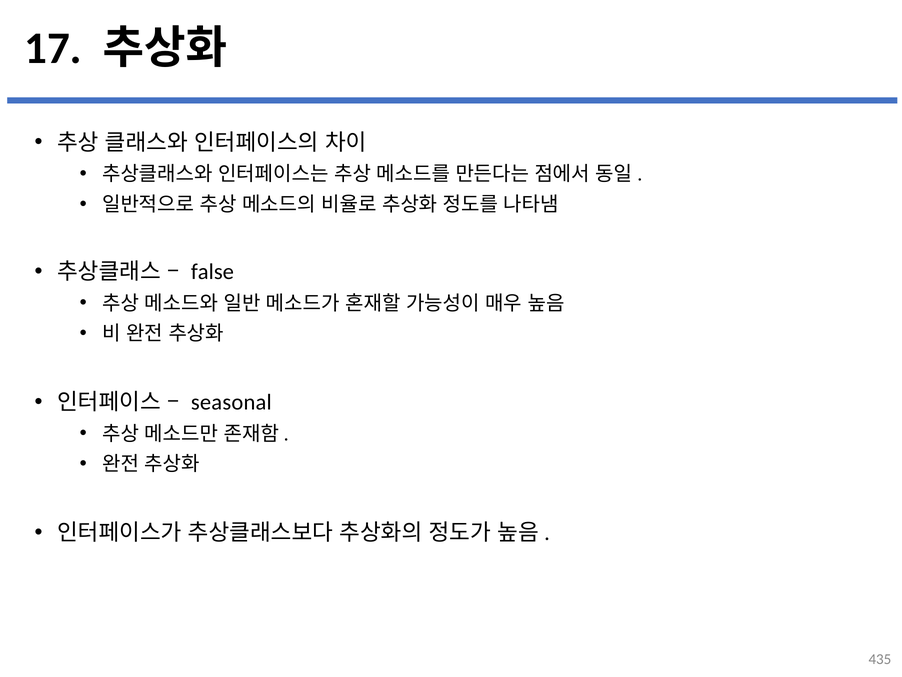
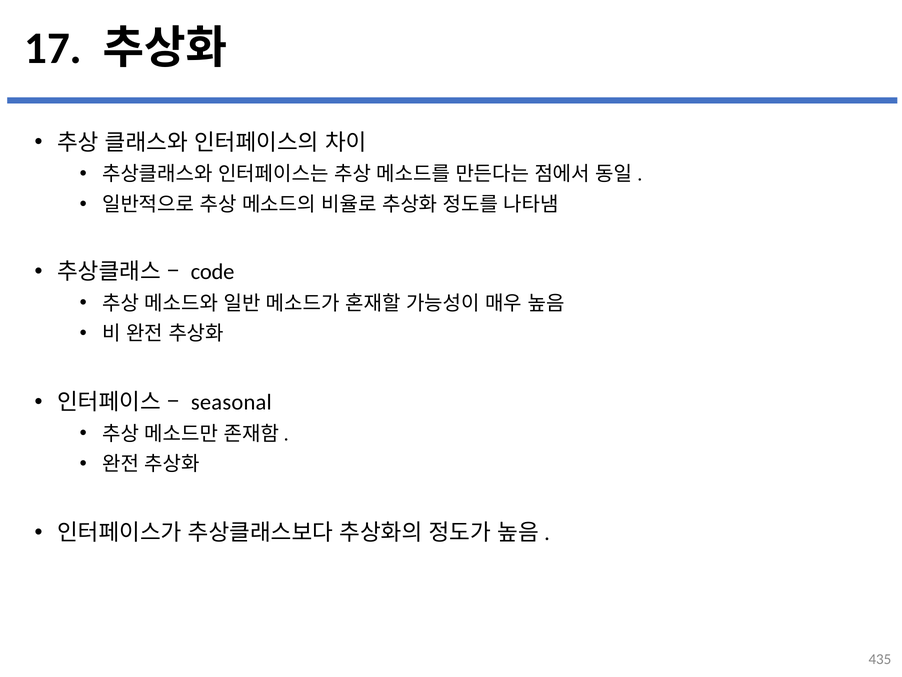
false: false -> code (213, 272)
